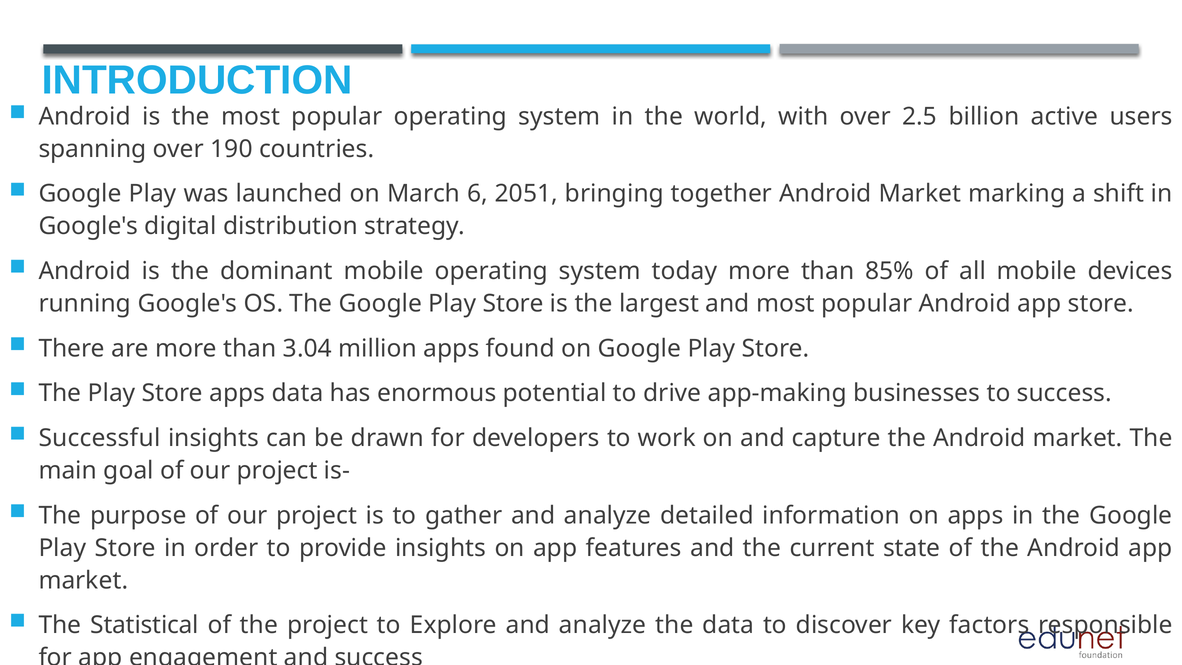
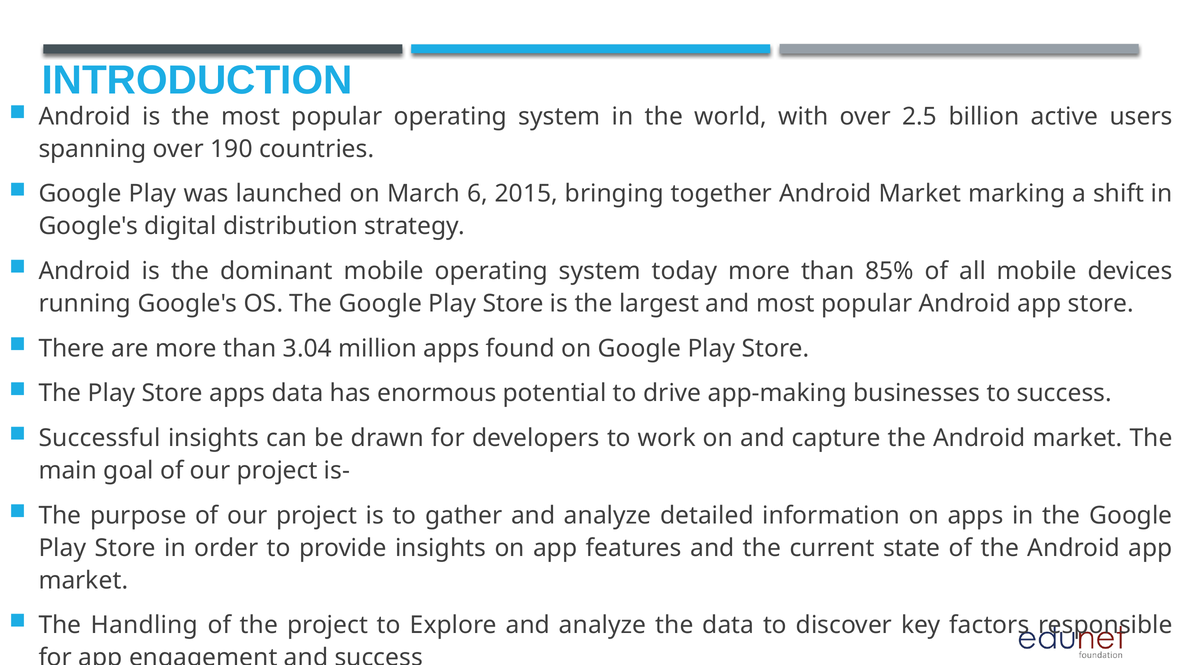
2051: 2051 -> 2015 (526, 194)
Statistical: Statistical -> Handling (144, 625)
